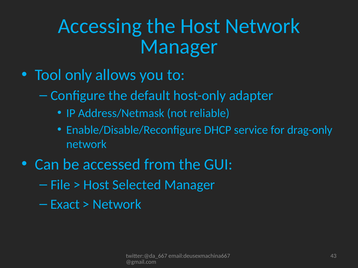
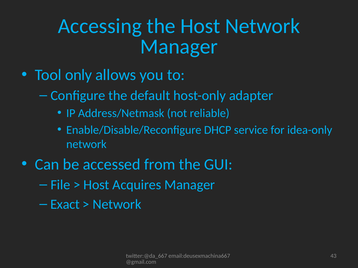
drag-only: drag-only -> idea-only (310, 130)
Selected: Selected -> Acquires (137, 185)
